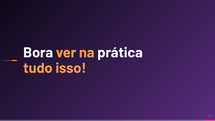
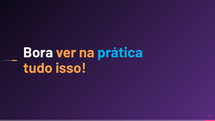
prática colour: white -> light blue (120, 53)
